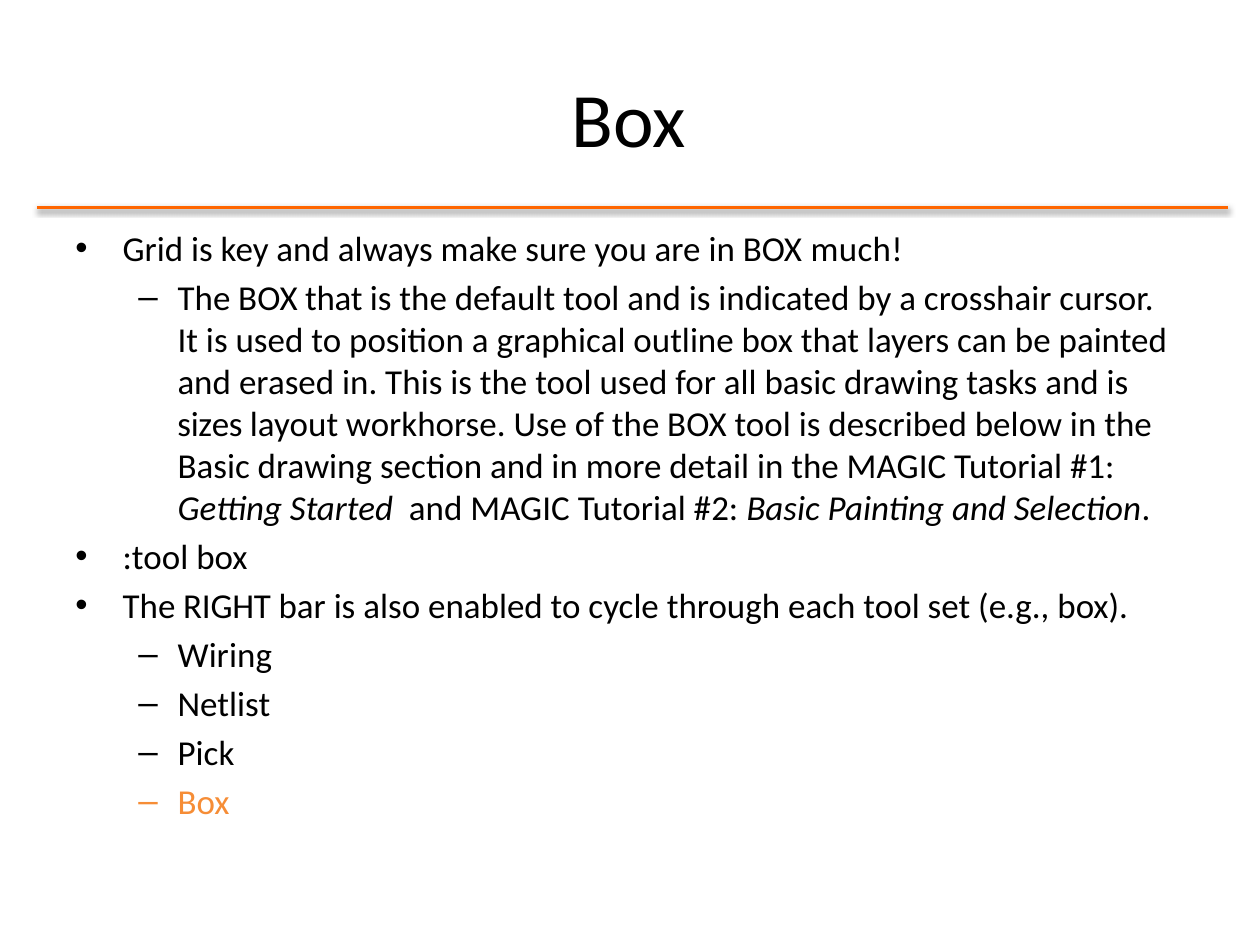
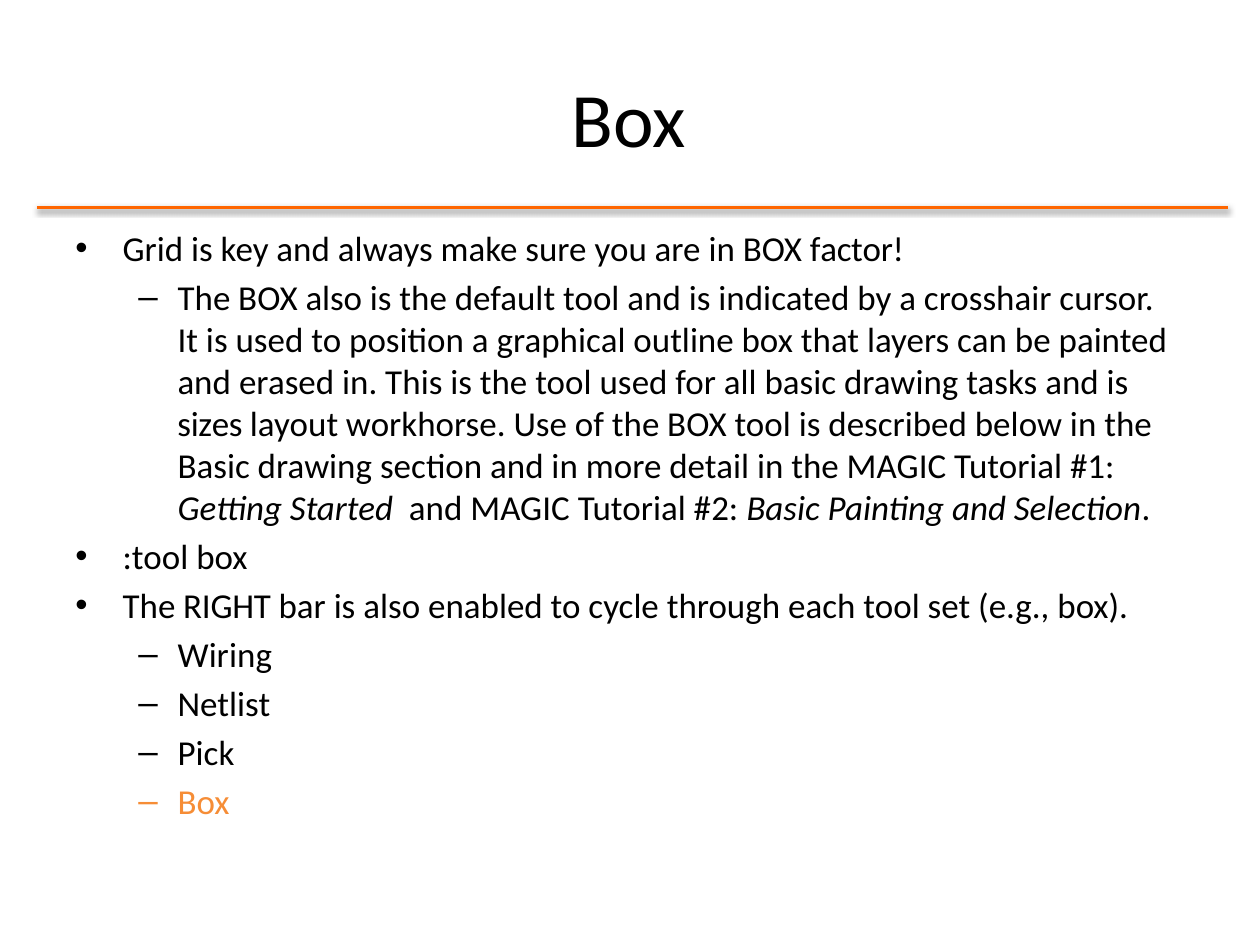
much: much -> factor (857, 250)
The BOX that: that -> also (334, 299)
